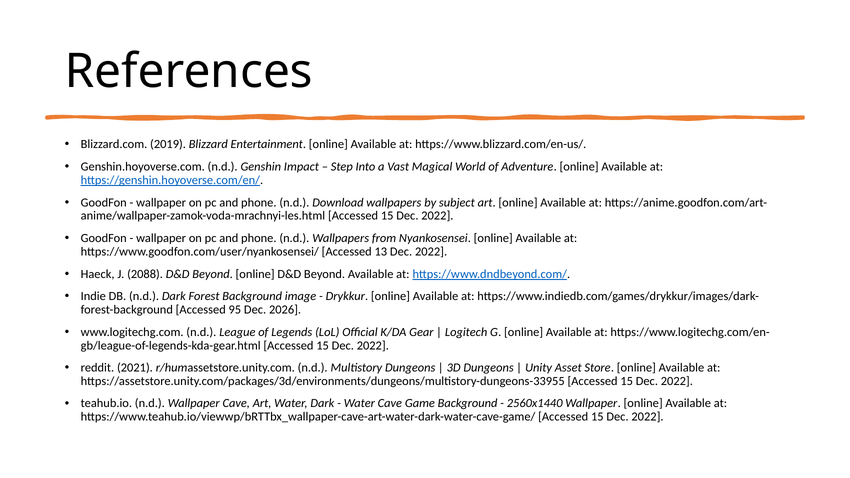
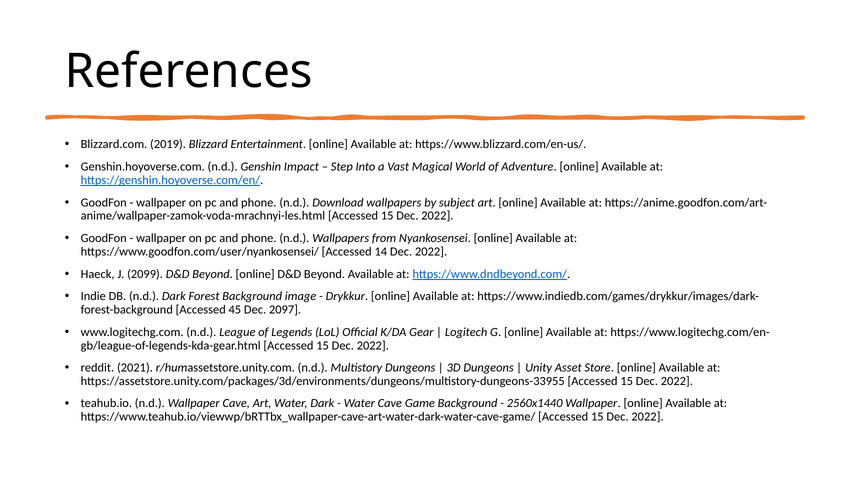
13: 13 -> 14 (381, 252)
2088: 2088 -> 2099 (145, 274)
95: 95 -> 45 (235, 310)
2026: 2026 -> 2097 (285, 310)
